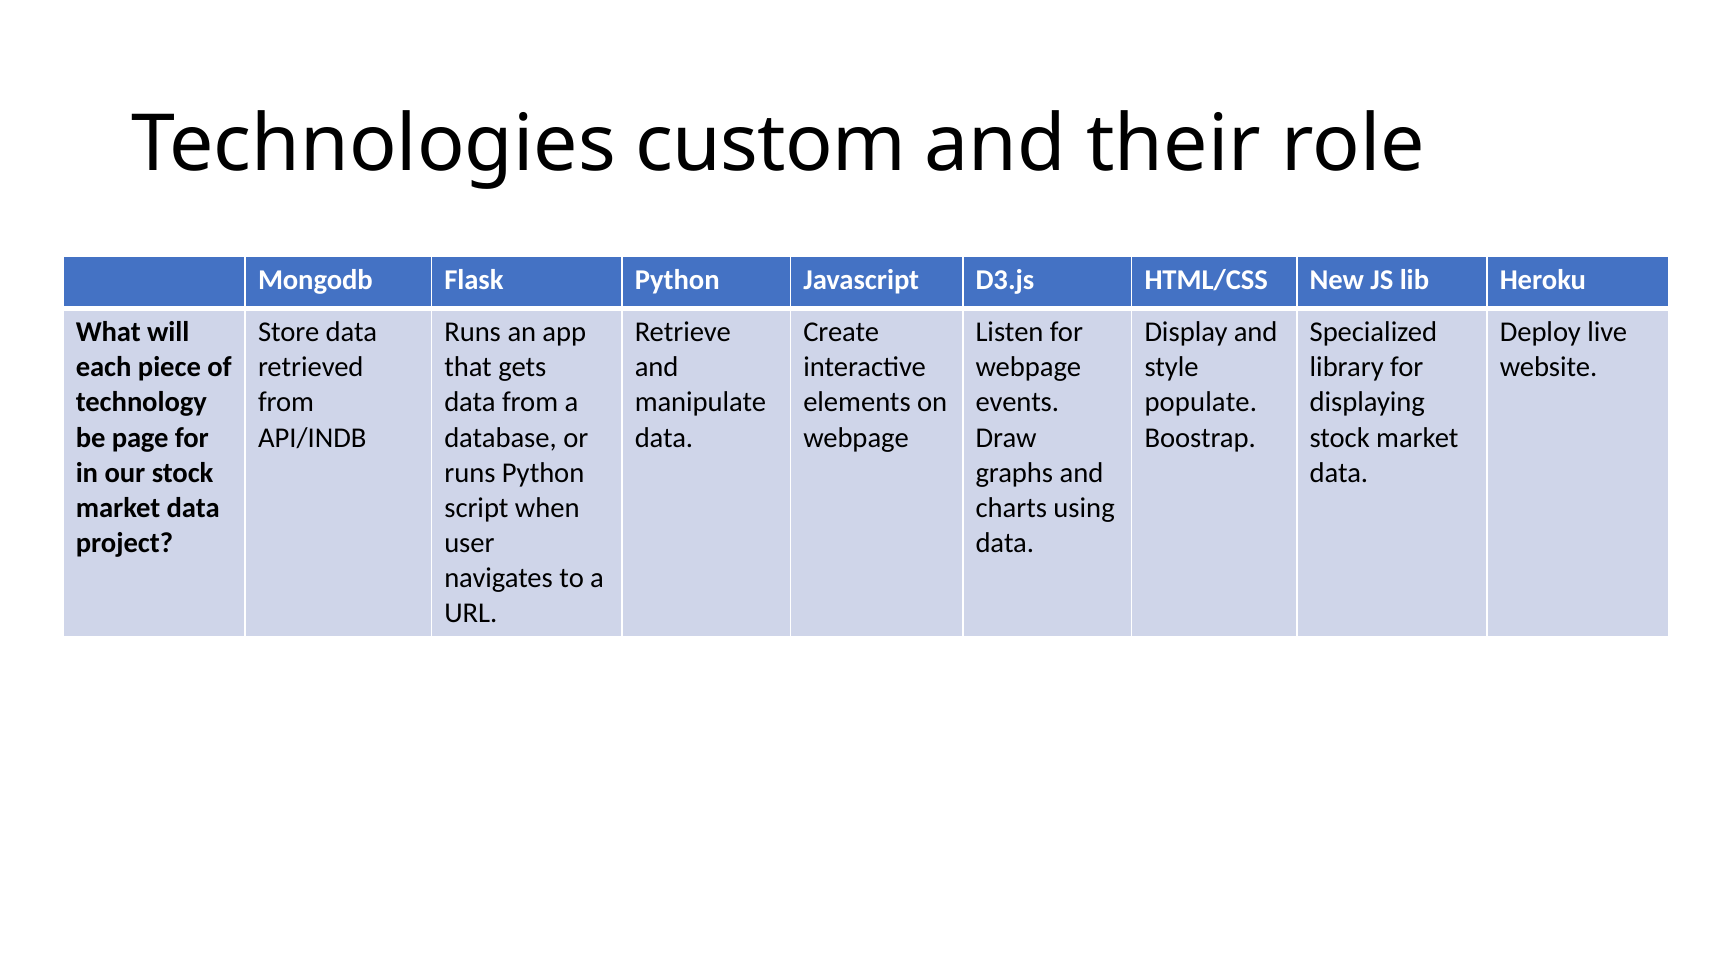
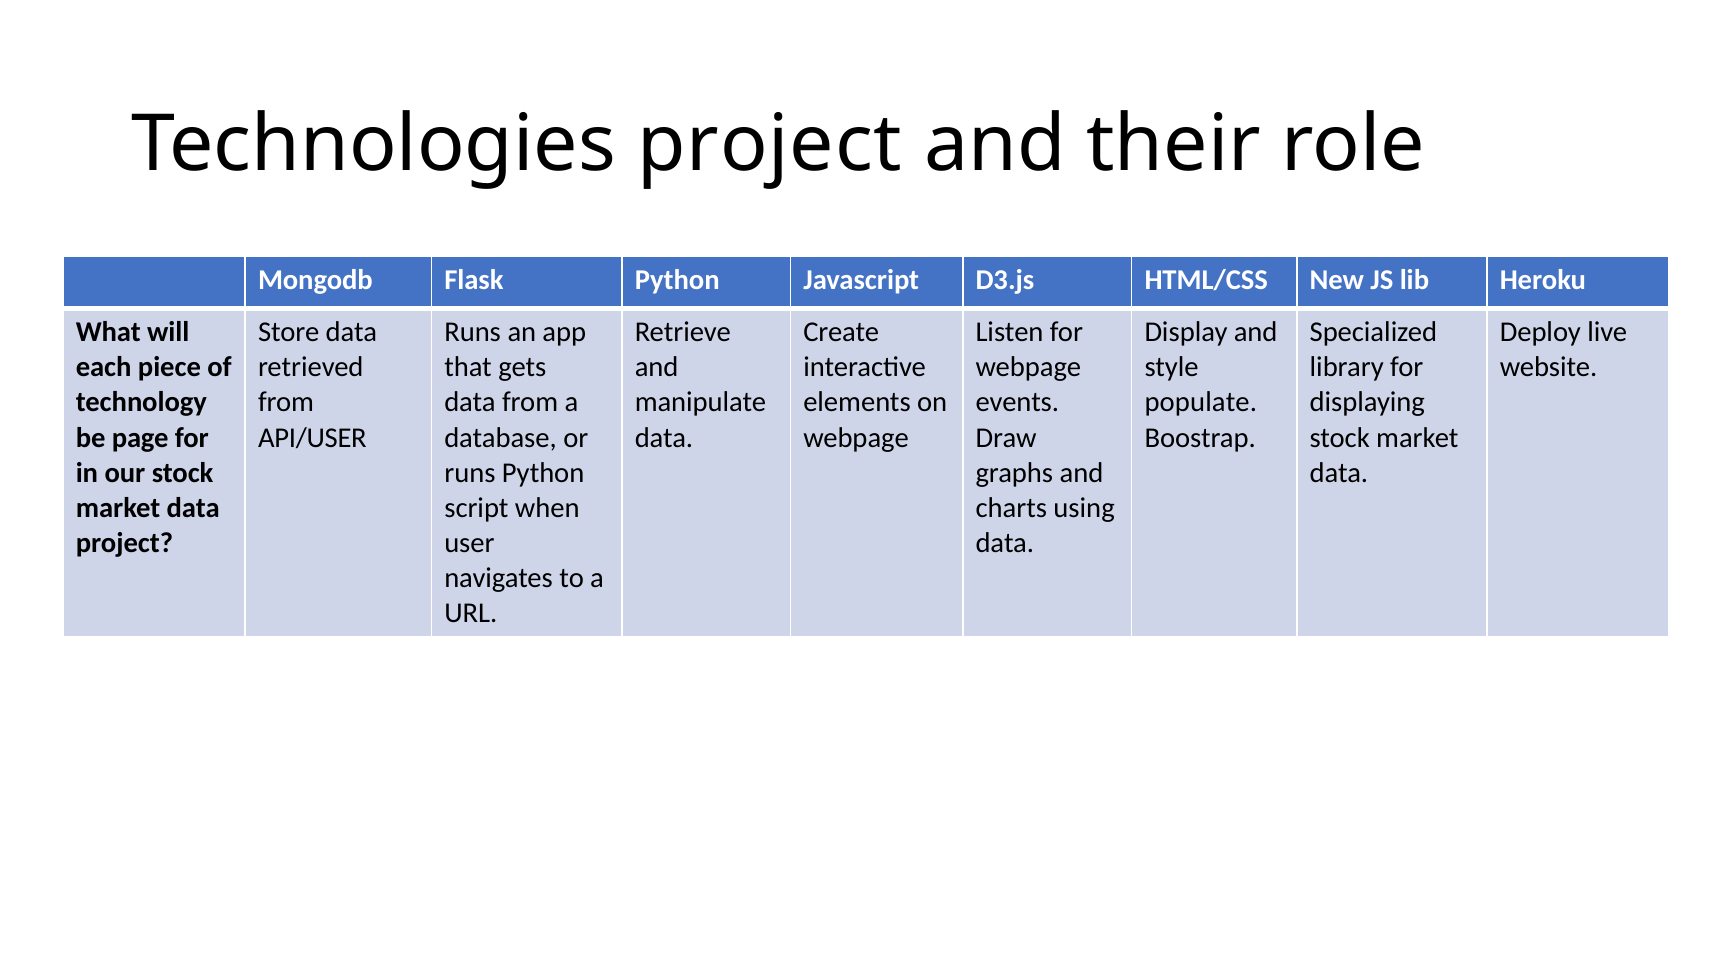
Technologies custom: custom -> project (770, 144)
API/INDB: API/INDB -> API/USER (312, 438)
